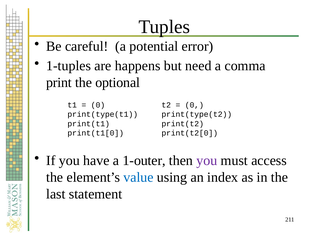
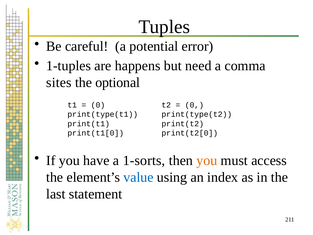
print: print -> sites (59, 82)
1-outer: 1-outer -> 1-sorts (144, 160)
you colour: purple -> orange (207, 160)
